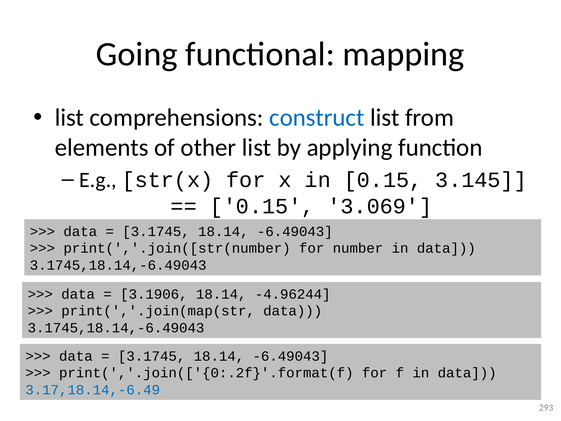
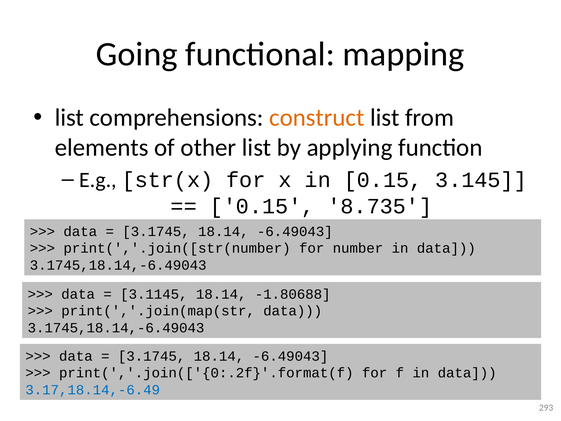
construct colour: blue -> orange (317, 118)
3.069: 3.069 -> 8.735 (380, 206)
3.1906: 3.1906 -> 3.1145 (154, 294)
-4.96244: -4.96244 -> -1.80688 (293, 294)
